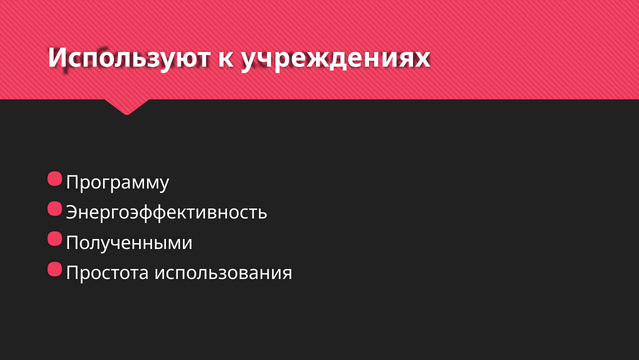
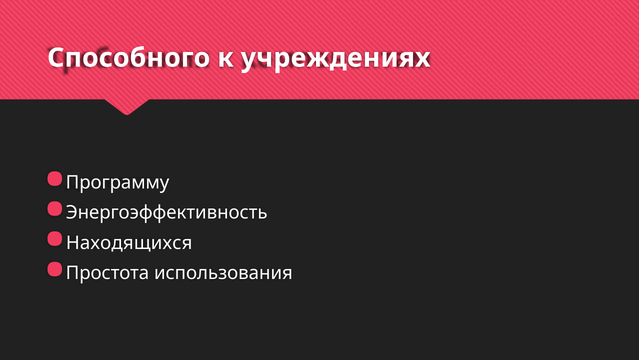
Используют: Используют -> Способного (129, 58)
Полученными: Полученными -> Находящихся (129, 242)
